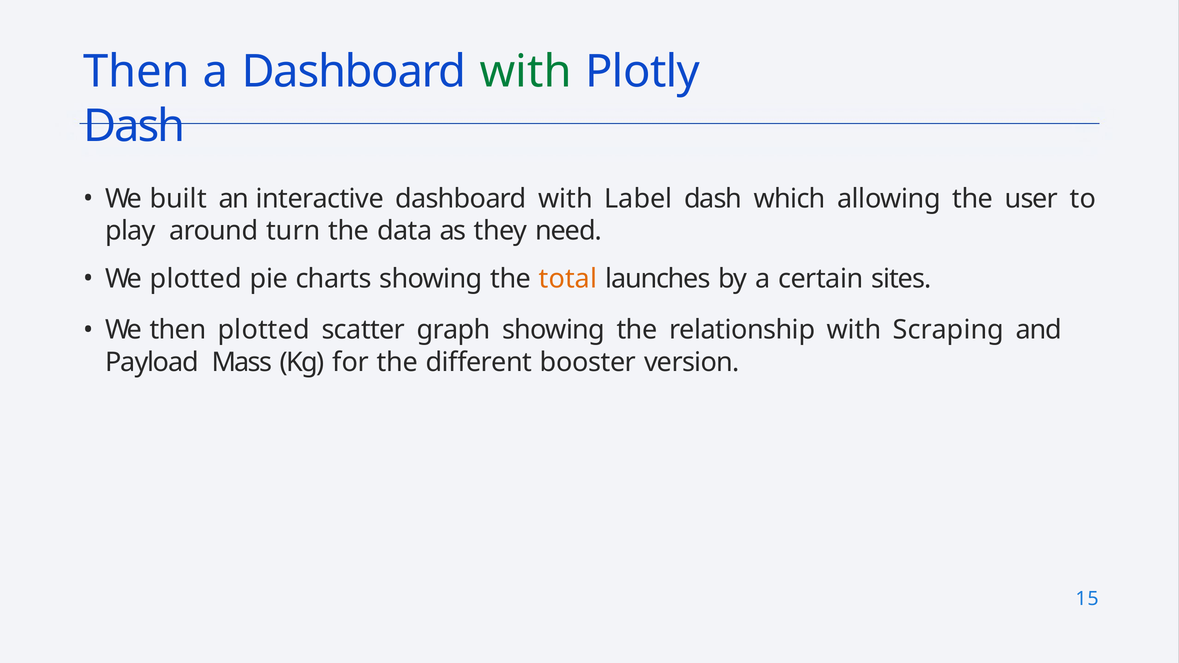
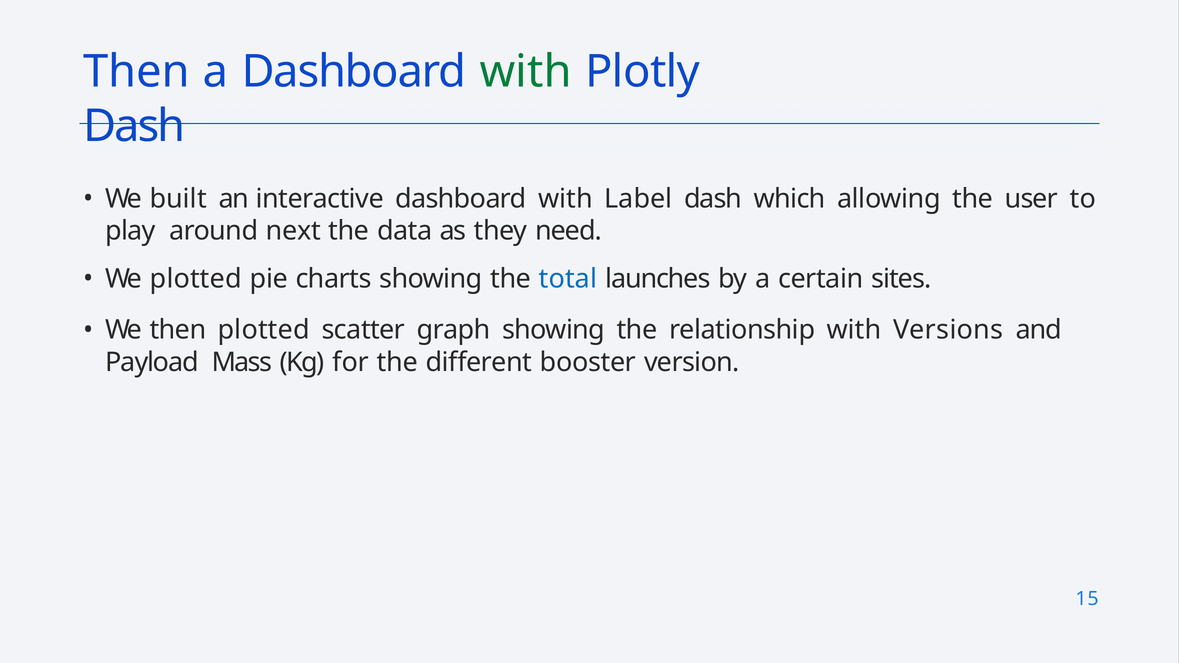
turn: turn -> next (293, 231)
total colour: orange -> blue (568, 279)
Scraping: Scraping -> Versions (948, 330)
